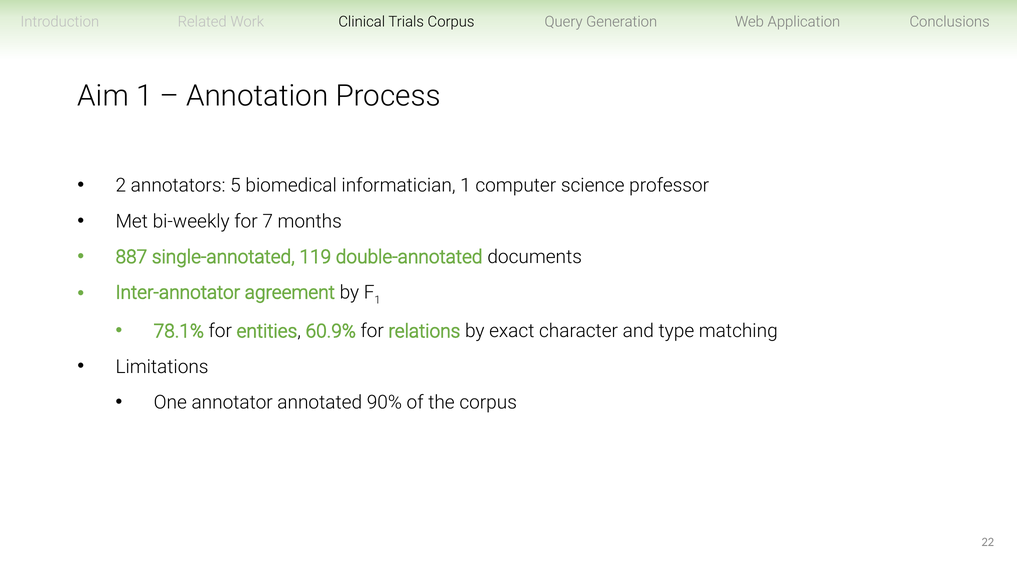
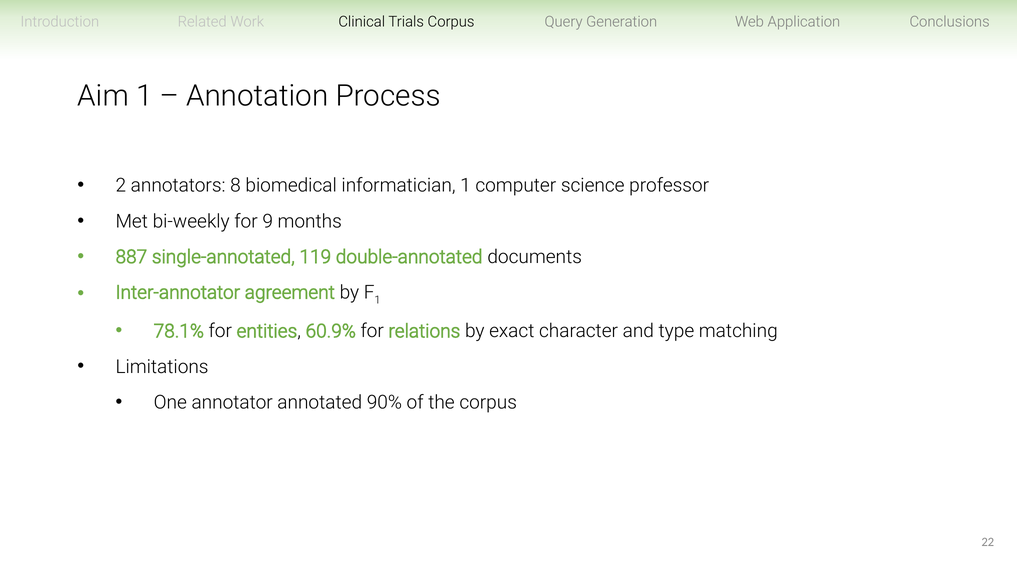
5: 5 -> 8 (236, 186)
7: 7 -> 9 (268, 221)
